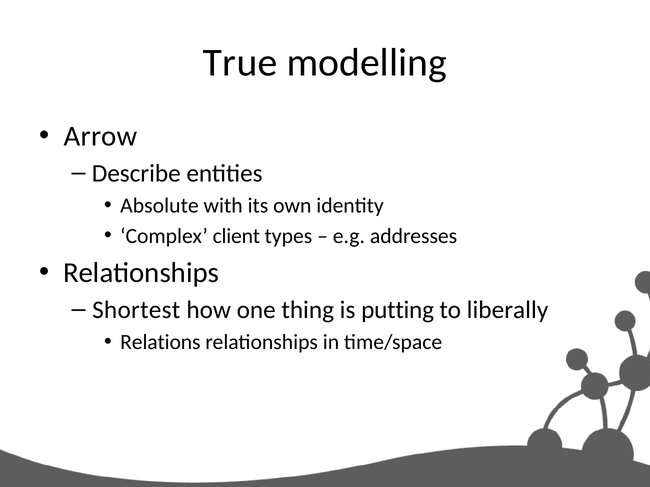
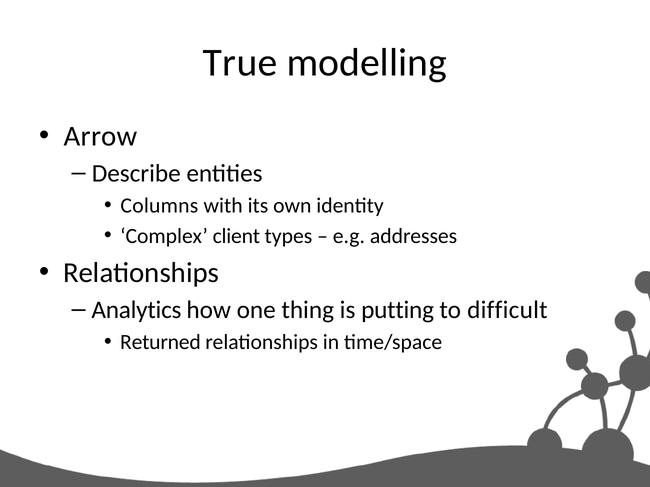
Absolute: Absolute -> Columns (159, 206)
Shortest: Shortest -> Analytics (136, 310)
liberally: liberally -> difficult (507, 310)
Relations: Relations -> Returned (160, 342)
